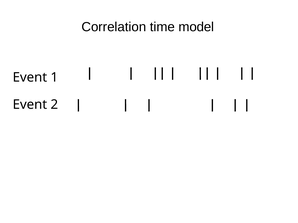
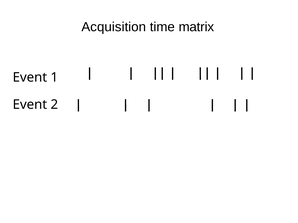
Correlation: Correlation -> Acquisition (114, 27)
model: model -> matrix (196, 27)
